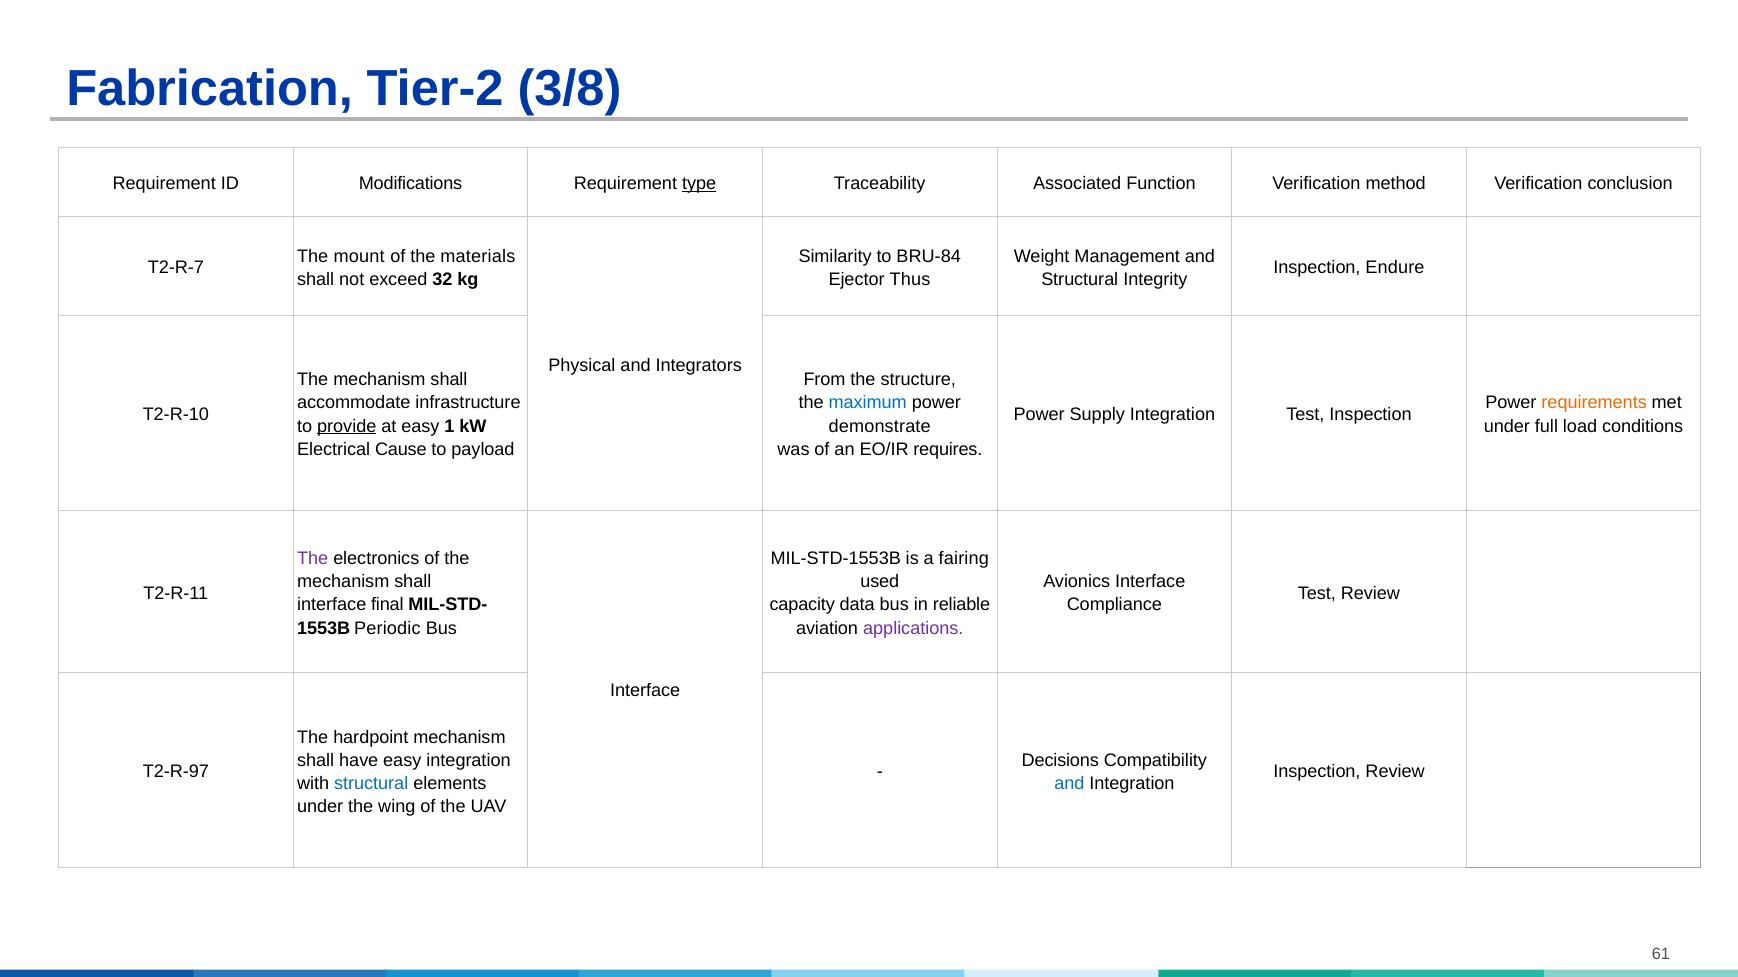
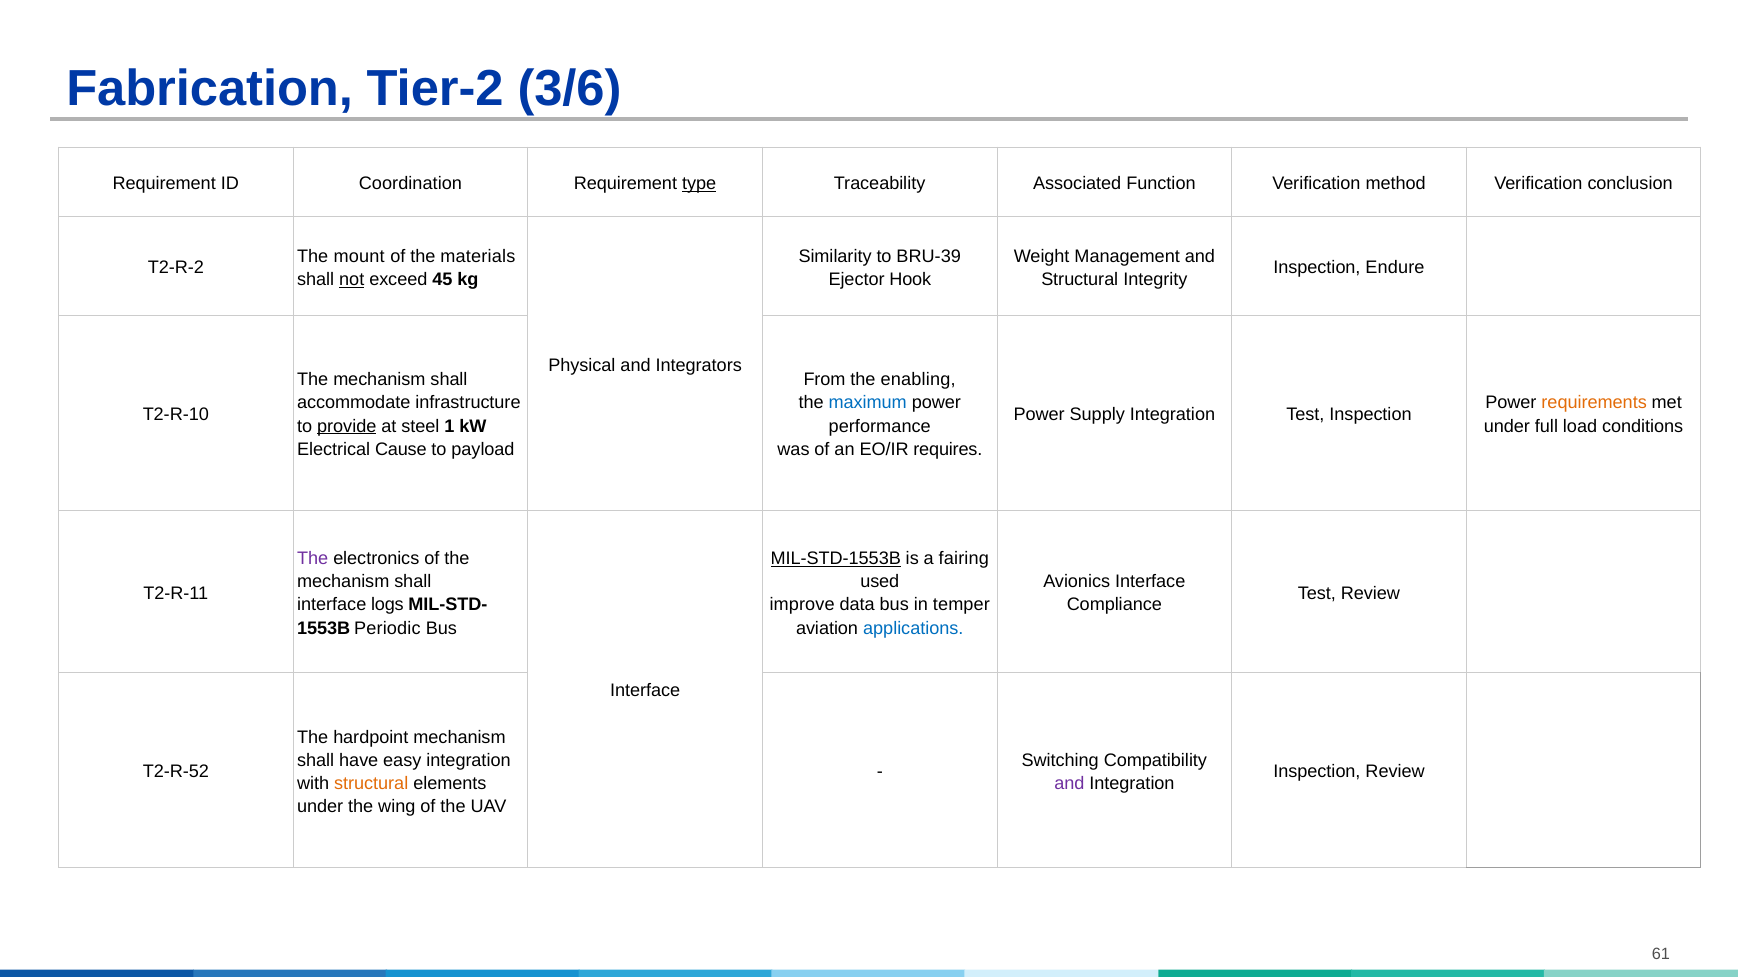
3/8: 3/8 -> 3/6 (569, 89)
Modifications: Modifications -> Coordination (410, 184)
BRU-84: BRU-84 -> BRU-39 (929, 256)
T2-R-7: T2-R-7 -> T2-R-2 (176, 268)
not underline: none -> present (352, 280)
32: 32 -> 45 (442, 280)
Thus: Thus -> Hook (910, 280)
structure: structure -> enabling (918, 380)
at easy: easy -> steel (420, 426)
demonstrate: demonstrate -> performance (880, 426)
MIL-STD-1553B underline: none -> present (836, 559)
final: final -> logs (387, 605)
capacity: capacity -> improve (802, 605)
reliable: reliable -> temper (961, 605)
applications colour: purple -> blue (913, 628)
Decisions: Decisions -> Switching (1060, 761)
T2-R-97: T2-R-97 -> T2-R-52 (176, 772)
structural colour: blue -> orange (371, 784)
and colour: blue -> purple (1069, 784)
